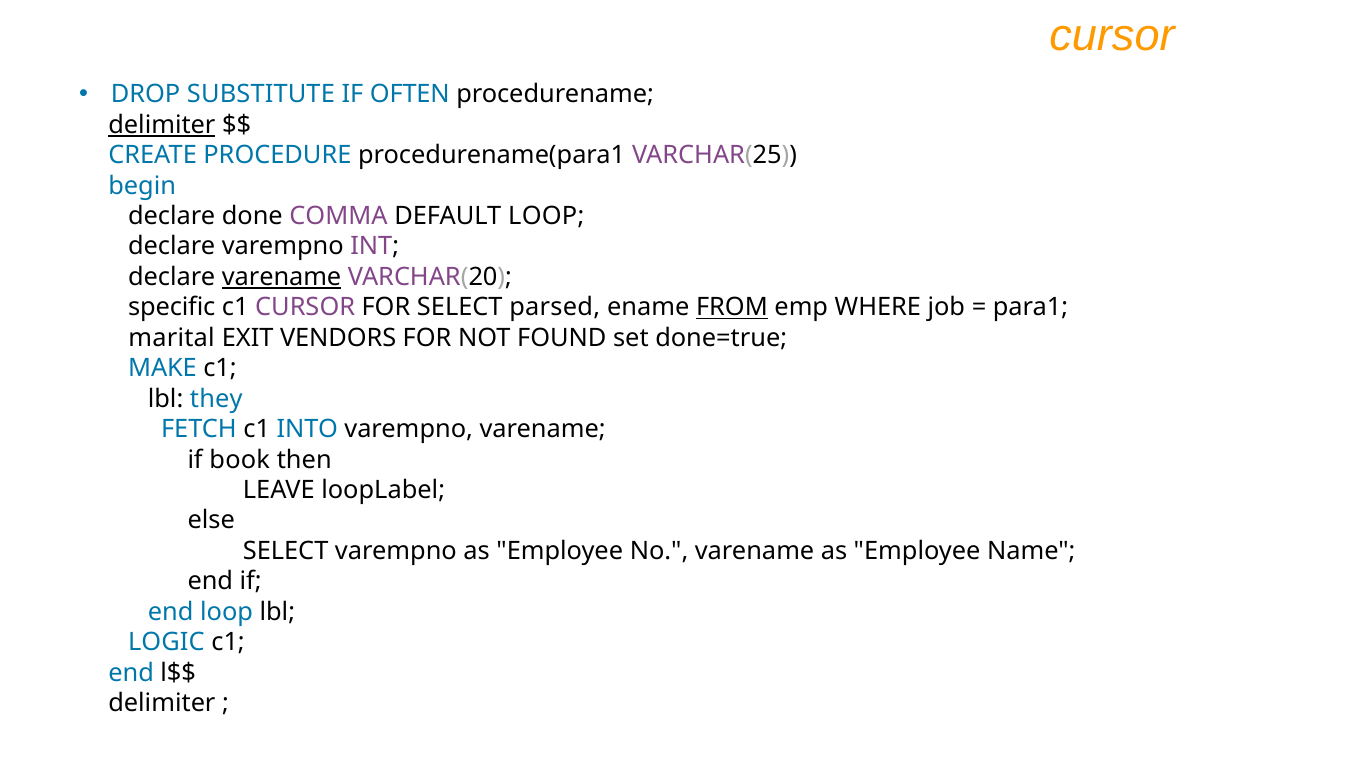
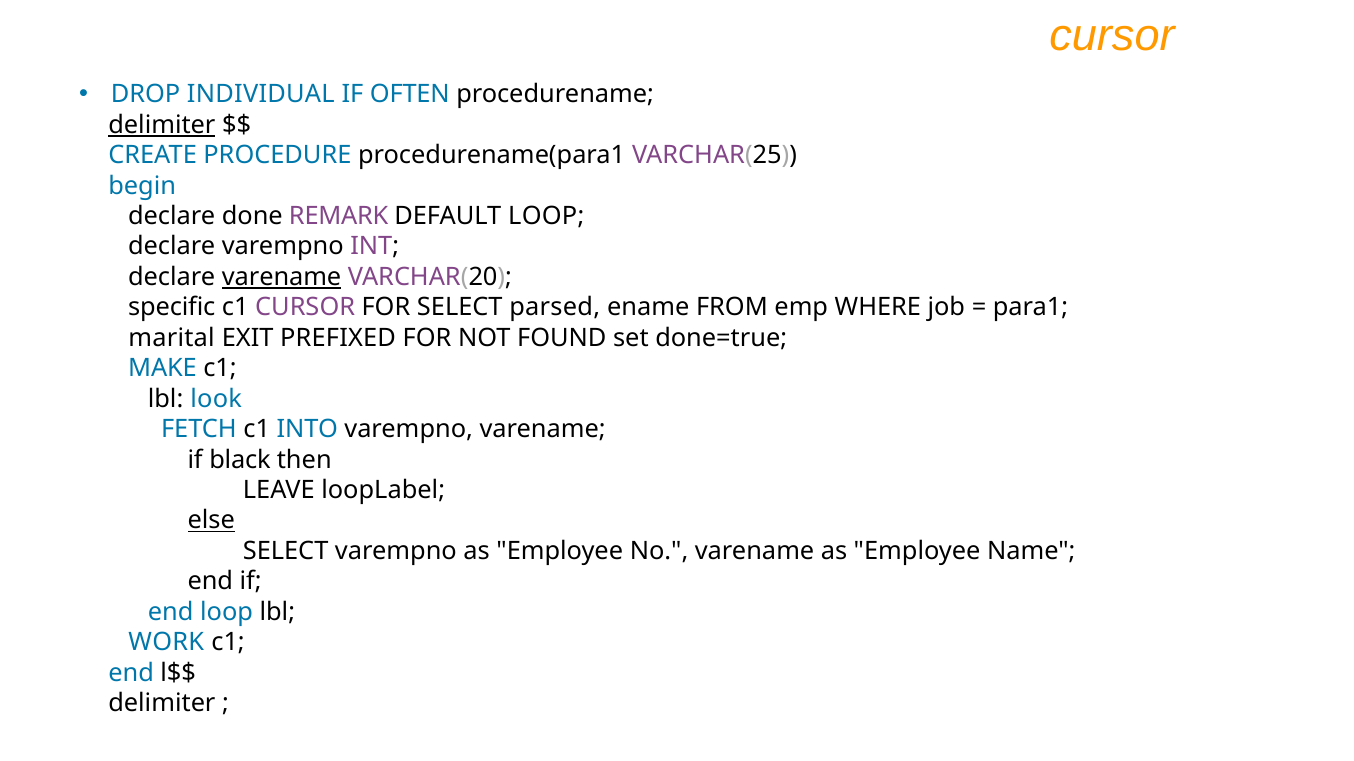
SUBSTITUTE: SUBSTITUTE -> INDIVIDUAL (261, 94)
COMMA: COMMA -> REMARK (339, 216)
FROM underline: present -> none (732, 308)
VENDORS: VENDORS -> PREFIXED (338, 338)
they: they -> look (216, 399)
book: book -> black (240, 460)
else underline: none -> present (211, 521)
LOGIC: LOGIC -> WORK (166, 643)
